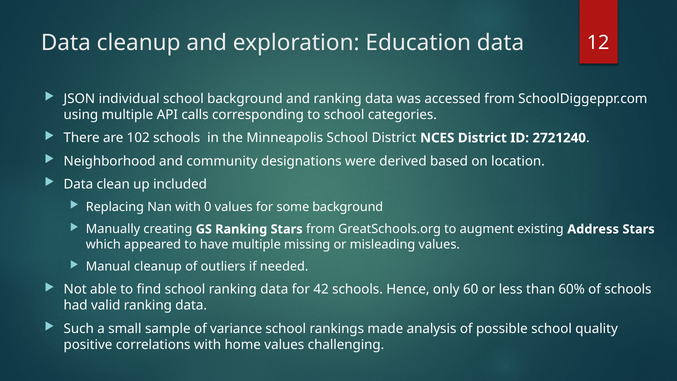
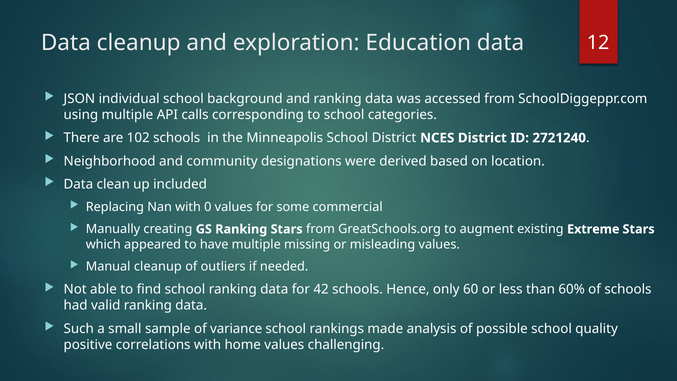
some background: background -> commercial (348, 207)
Address: Address -> Extreme (593, 229)
